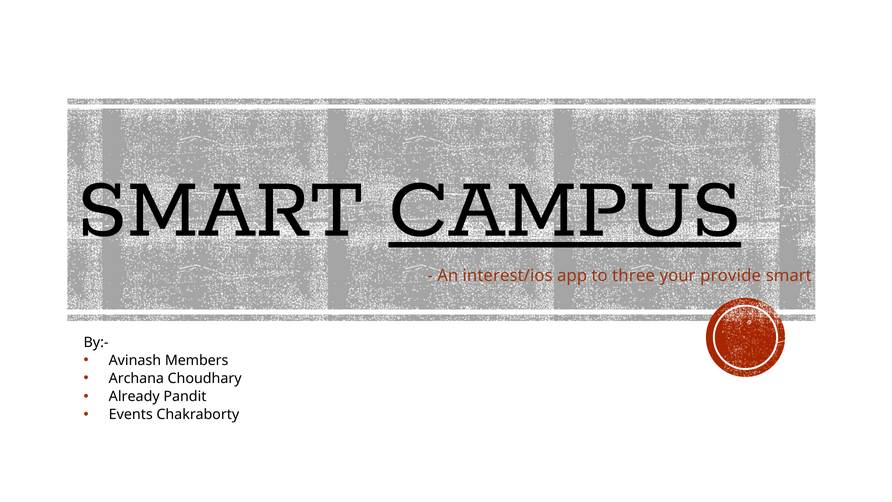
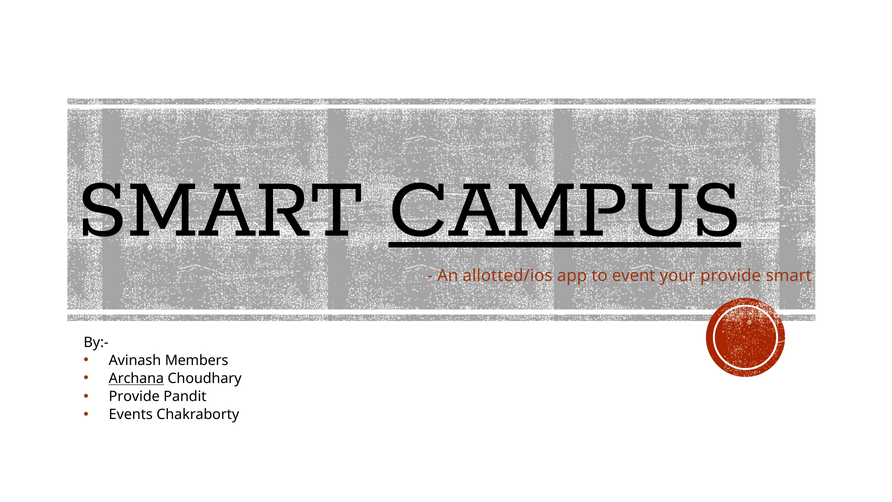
interest/ios: interest/ios -> allotted/ios (508, 275)
three: three -> event (634, 275)
Archana underline: none -> present (136, 378)
Already: Already -> Provide (134, 396)
